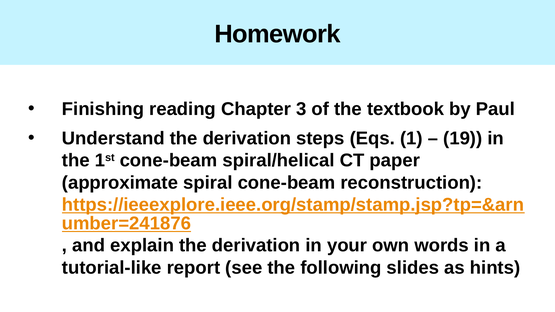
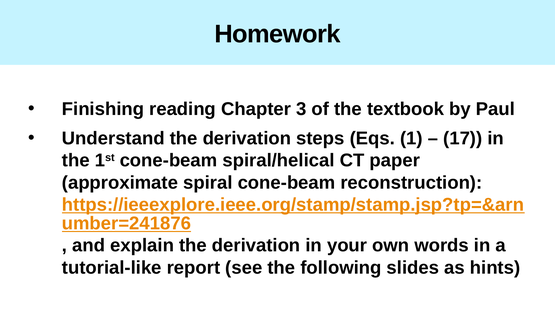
19: 19 -> 17 (463, 138)
